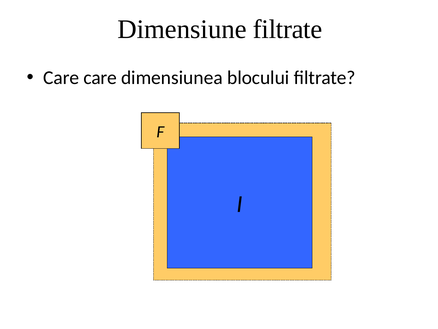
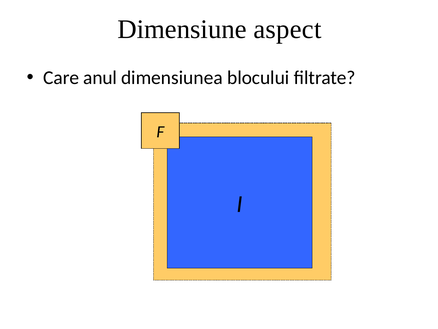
Dimensiune filtrate: filtrate -> aspect (287, 29)
Care care: care -> anul (100, 78)
